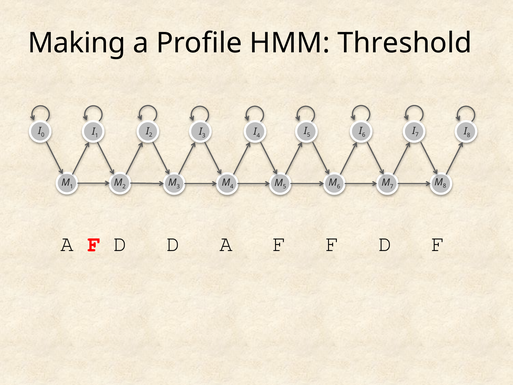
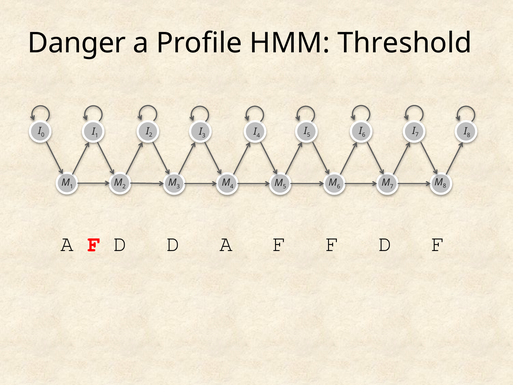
Making: Making -> Danger (77, 43)
